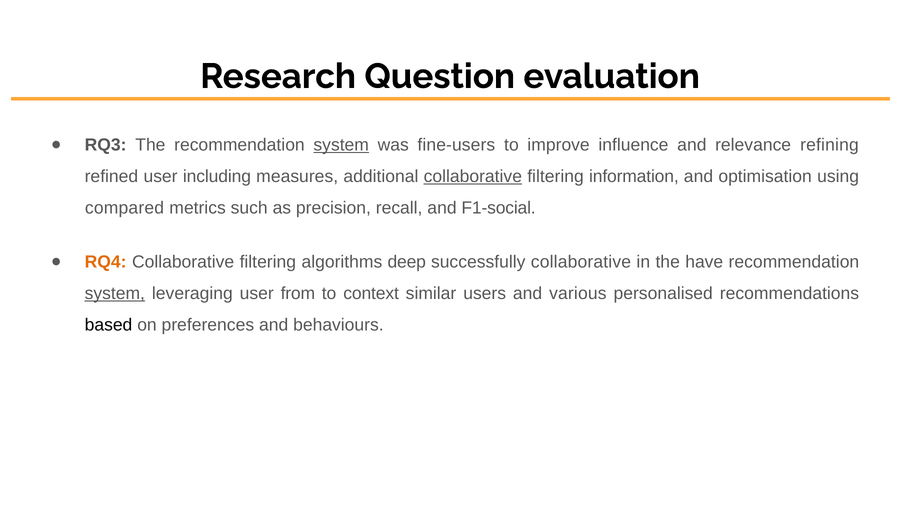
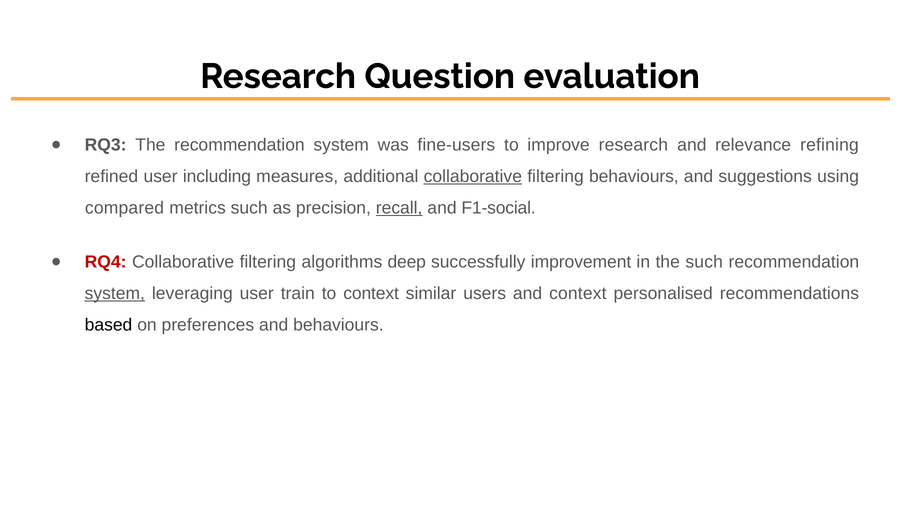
system underline: present -> none (341, 145)
improve influence: influence -> research (633, 145)
filtering information: information -> behaviours (634, 176)
optimisation: optimisation -> suggestions (765, 176)
recall underline: none -> present (399, 208)
RQ4 colour: orange -> red (106, 262)
successfully collaborative: collaborative -> improvement (581, 262)
the have: have -> such (704, 262)
from: from -> train (298, 293)
and various: various -> context (578, 293)
